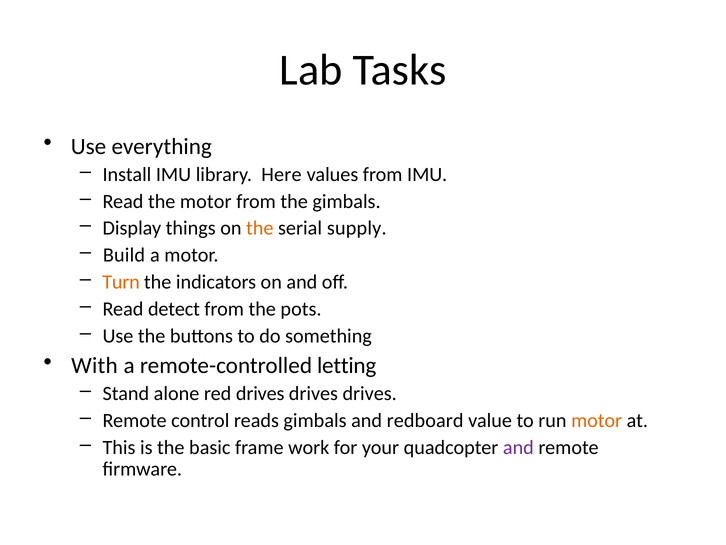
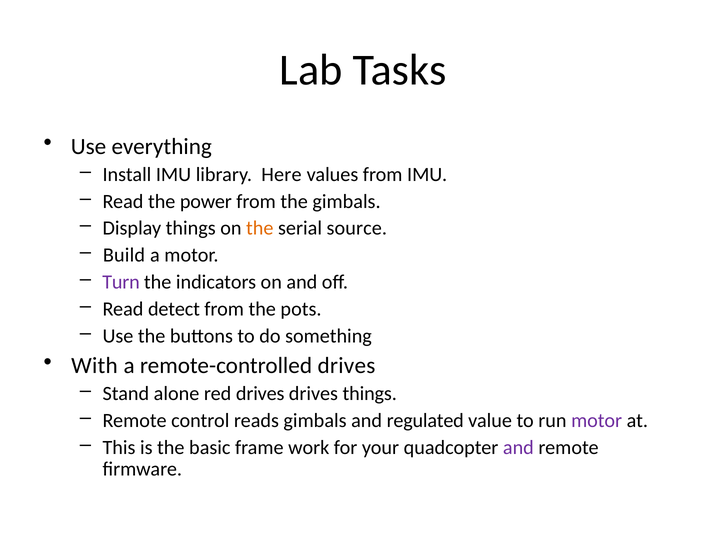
the motor: motor -> power (206, 201)
supply: supply -> source (357, 228)
Turn colour: orange -> purple (121, 282)
remote-controlled letting: letting -> drives (346, 365)
drives: drives -> things (370, 393)
redboard: redboard -> regulated (425, 420)
motor colour: orange -> purple (597, 420)
